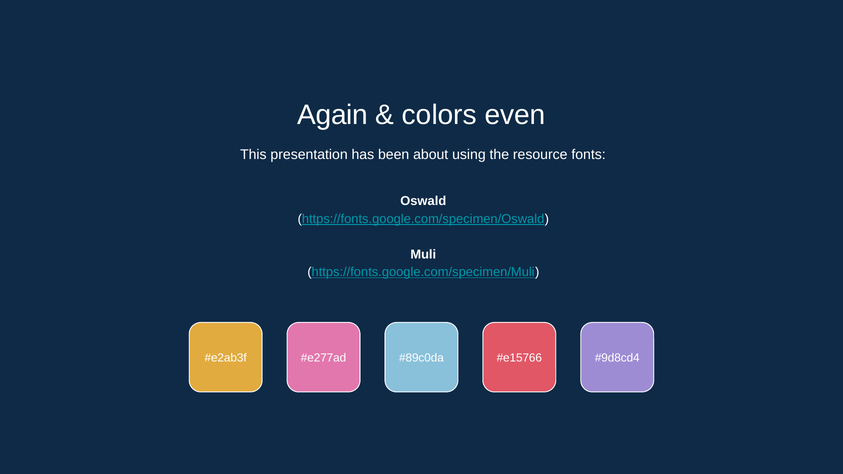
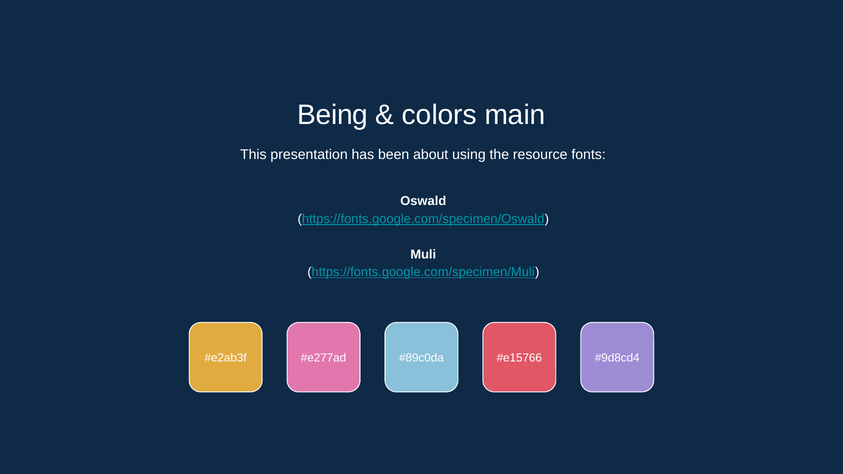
Again: Again -> Being (333, 115)
even: even -> main (515, 115)
